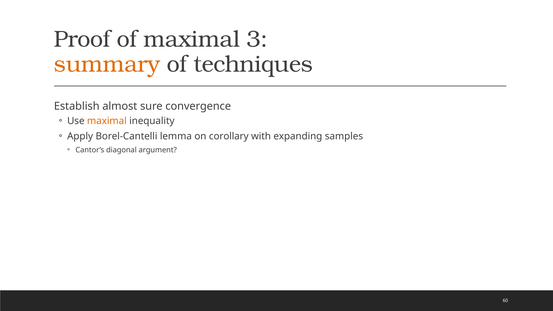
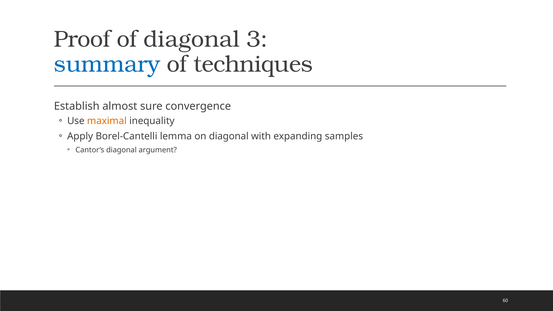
of maximal: maximal -> diagonal (192, 39)
summary colour: orange -> blue (107, 64)
on corollary: corollary -> diagonal (229, 136)
